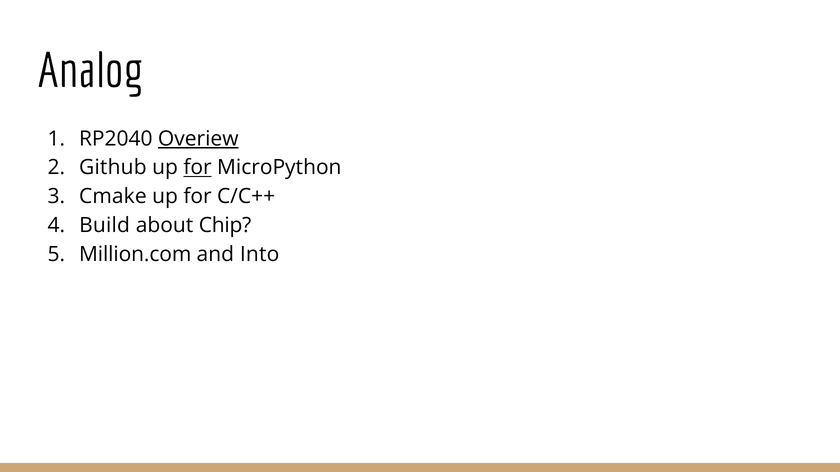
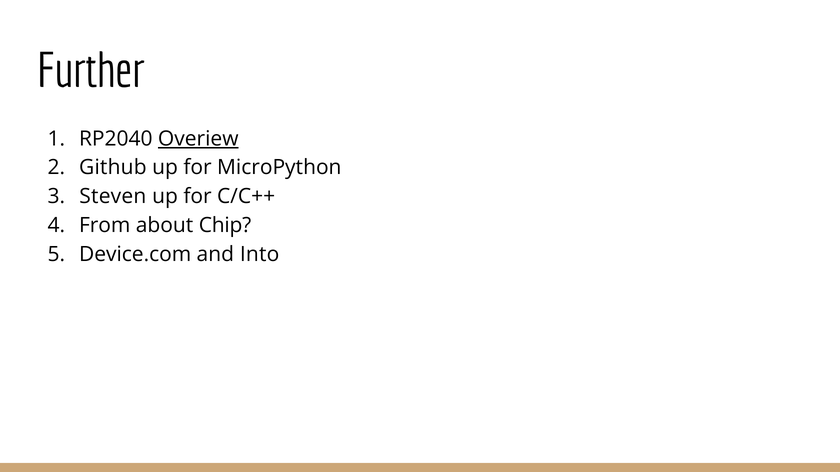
Analog: Analog -> Further (91, 71)
for underline: present -> none (198, 168)
Cmake: Cmake -> Steven (113, 197)
Build: Build -> From (105, 226)
Million.com: Million.com -> Device.com (135, 255)
